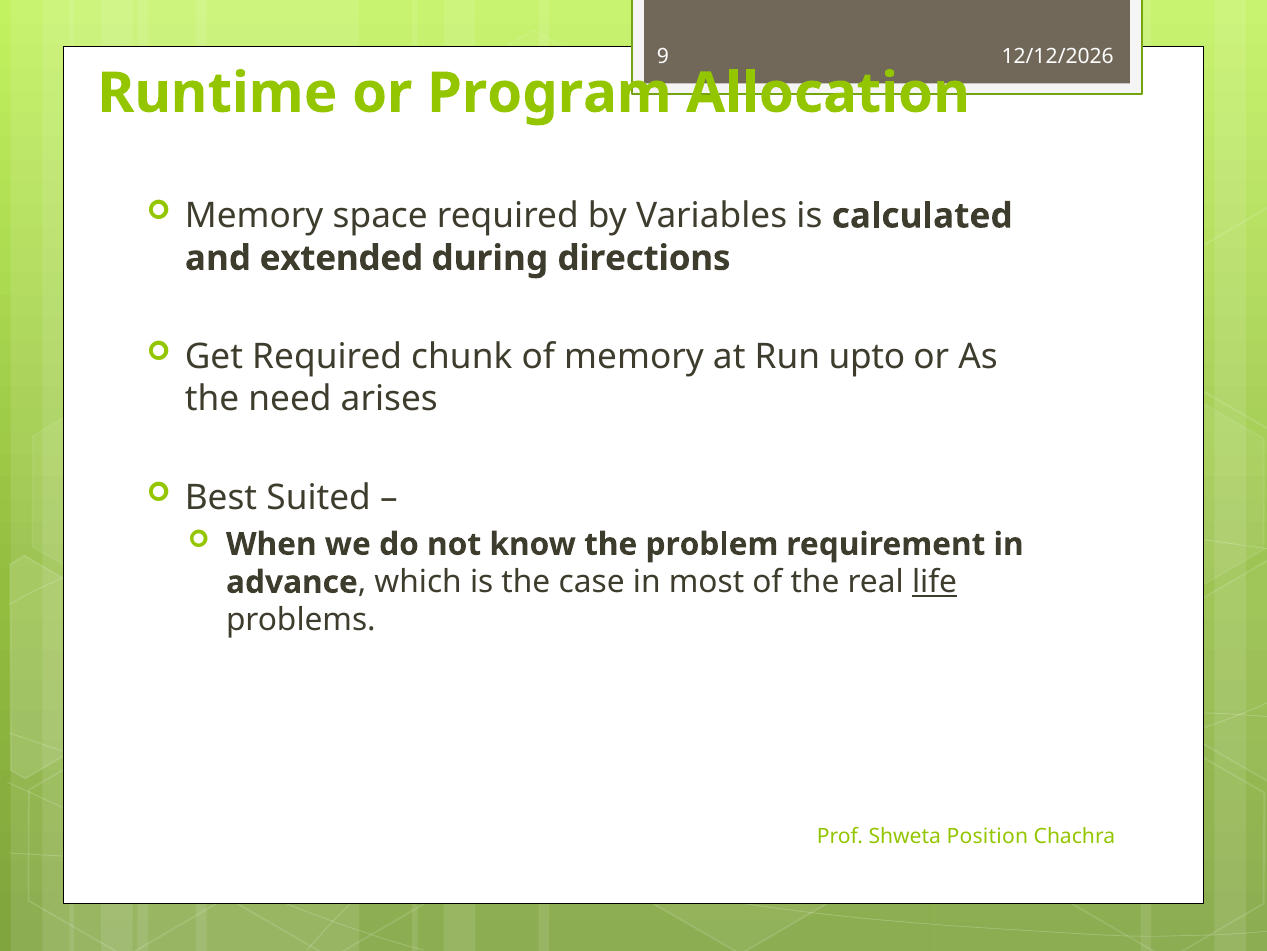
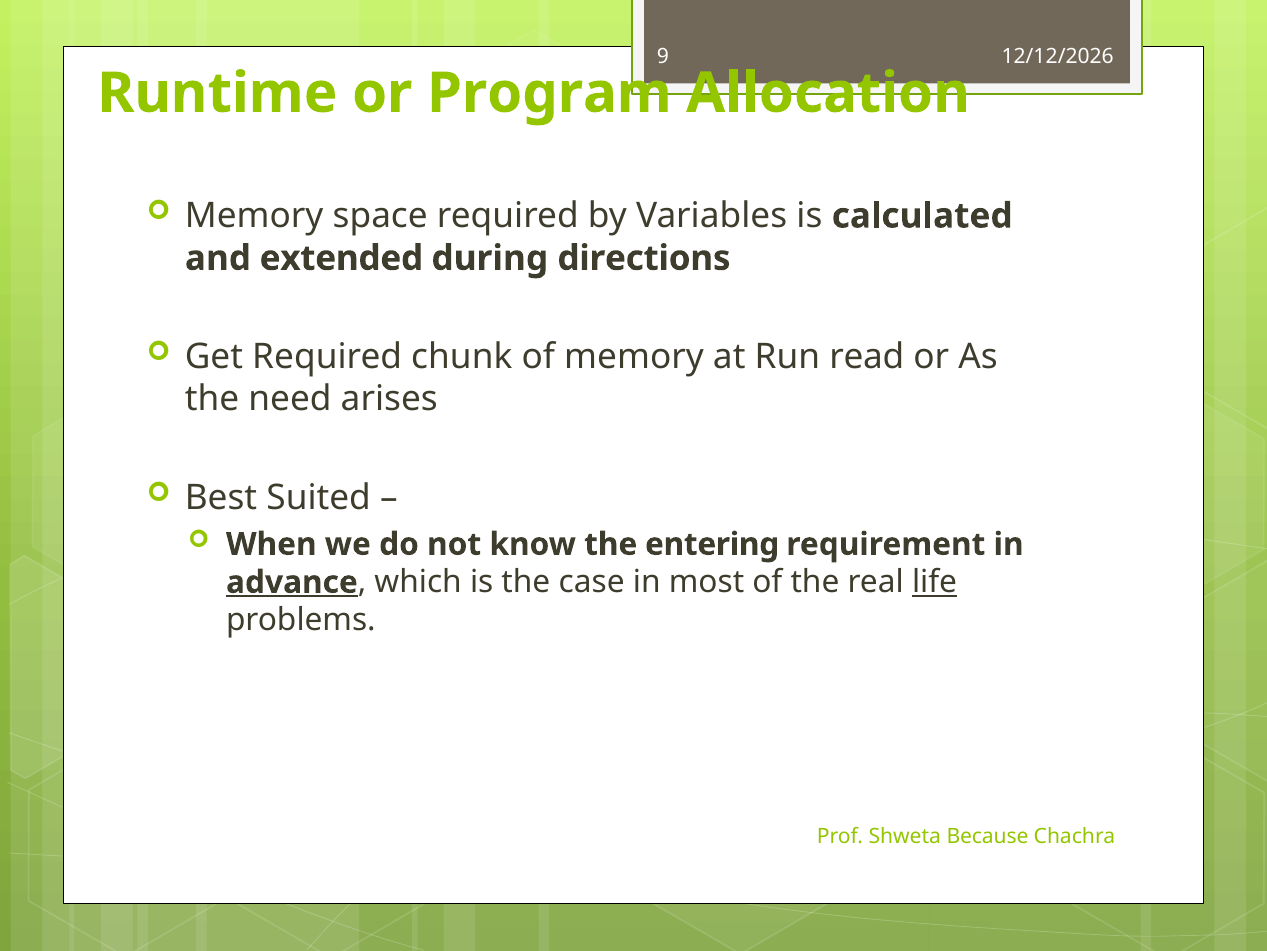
upto: upto -> read (867, 357)
problem: problem -> entering (712, 544)
advance underline: none -> present (292, 582)
Position: Position -> Because (988, 836)
